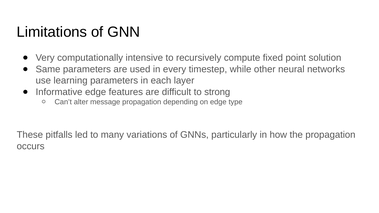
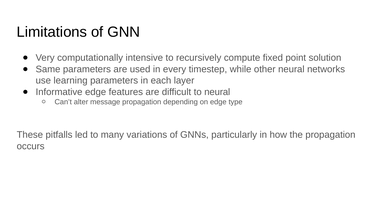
to strong: strong -> neural (217, 92)
